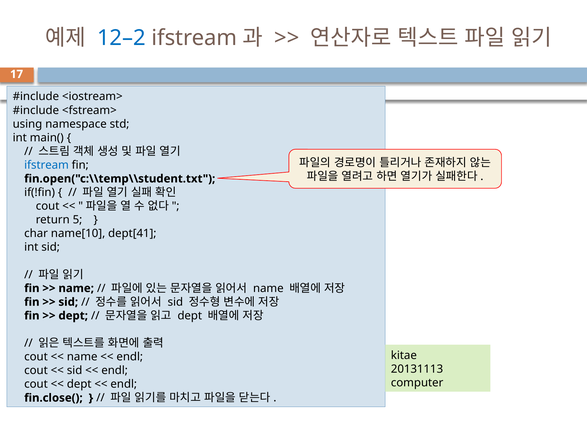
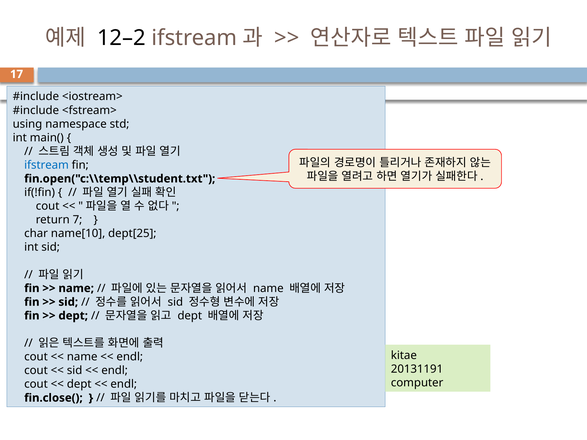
12–2 colour: blue -> black (121, 38)
5: 5 -> 7 (77, 220)
dept[41: dept[41 -> dept[25 (132, 234)
20131113: 20131113 -> 20131191 (417, 369)
